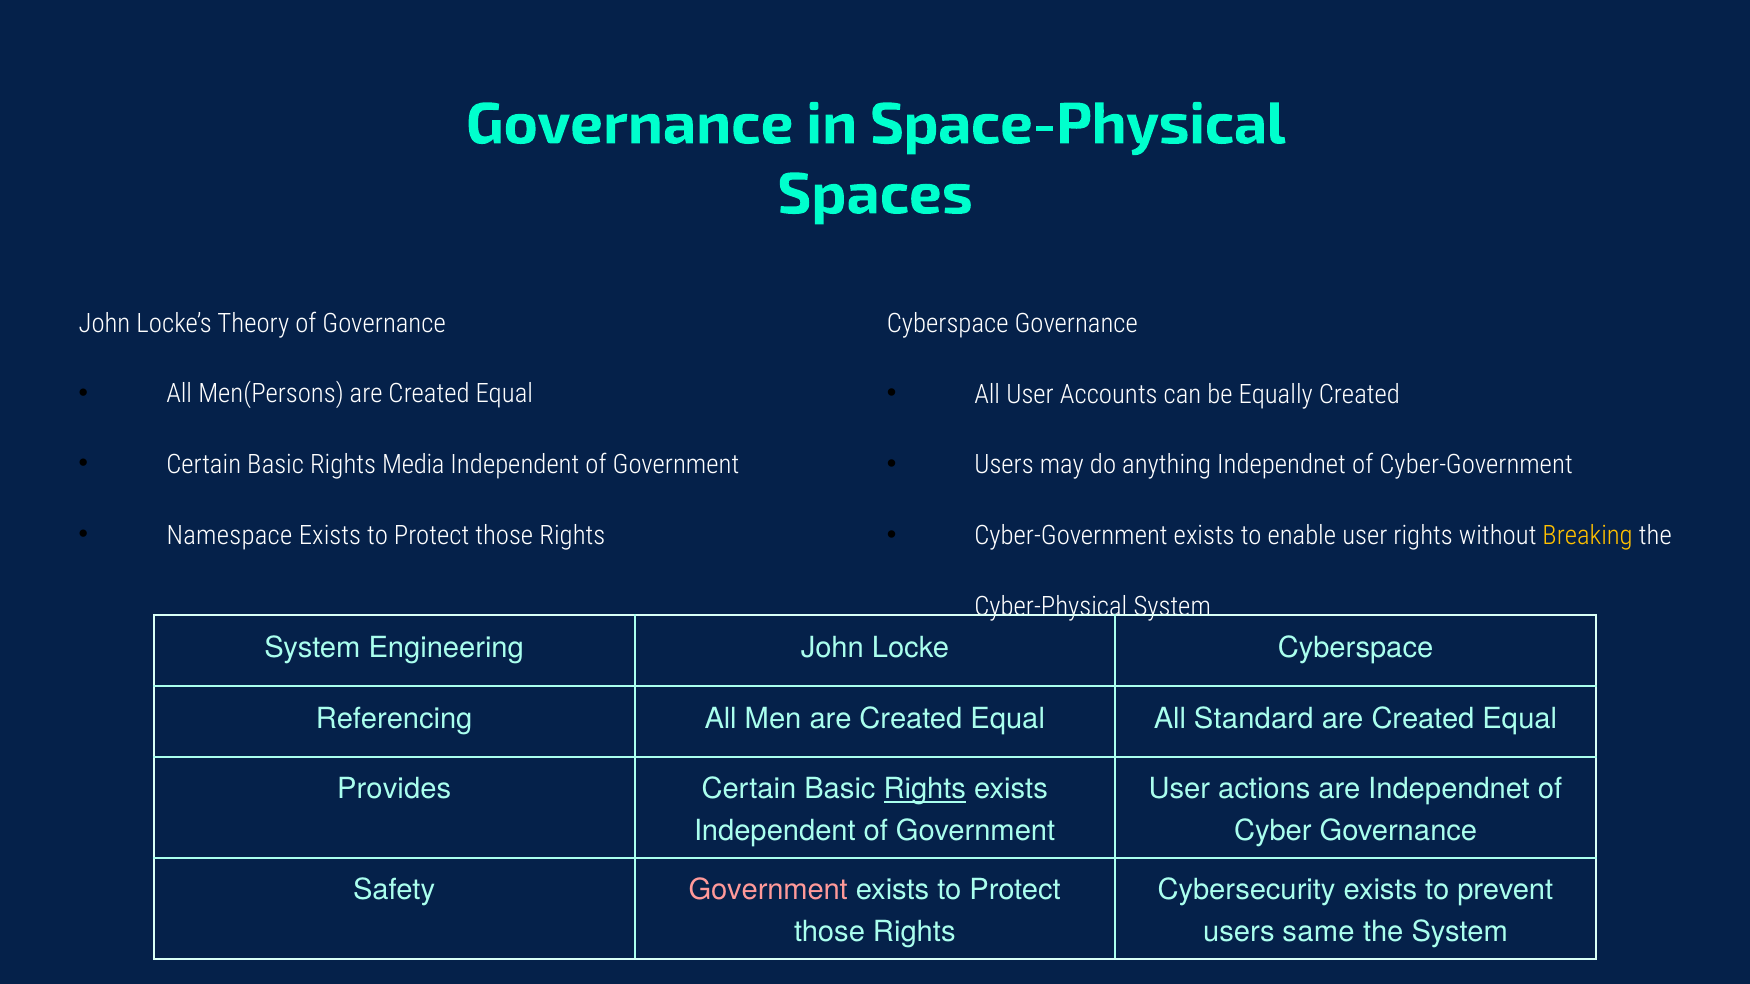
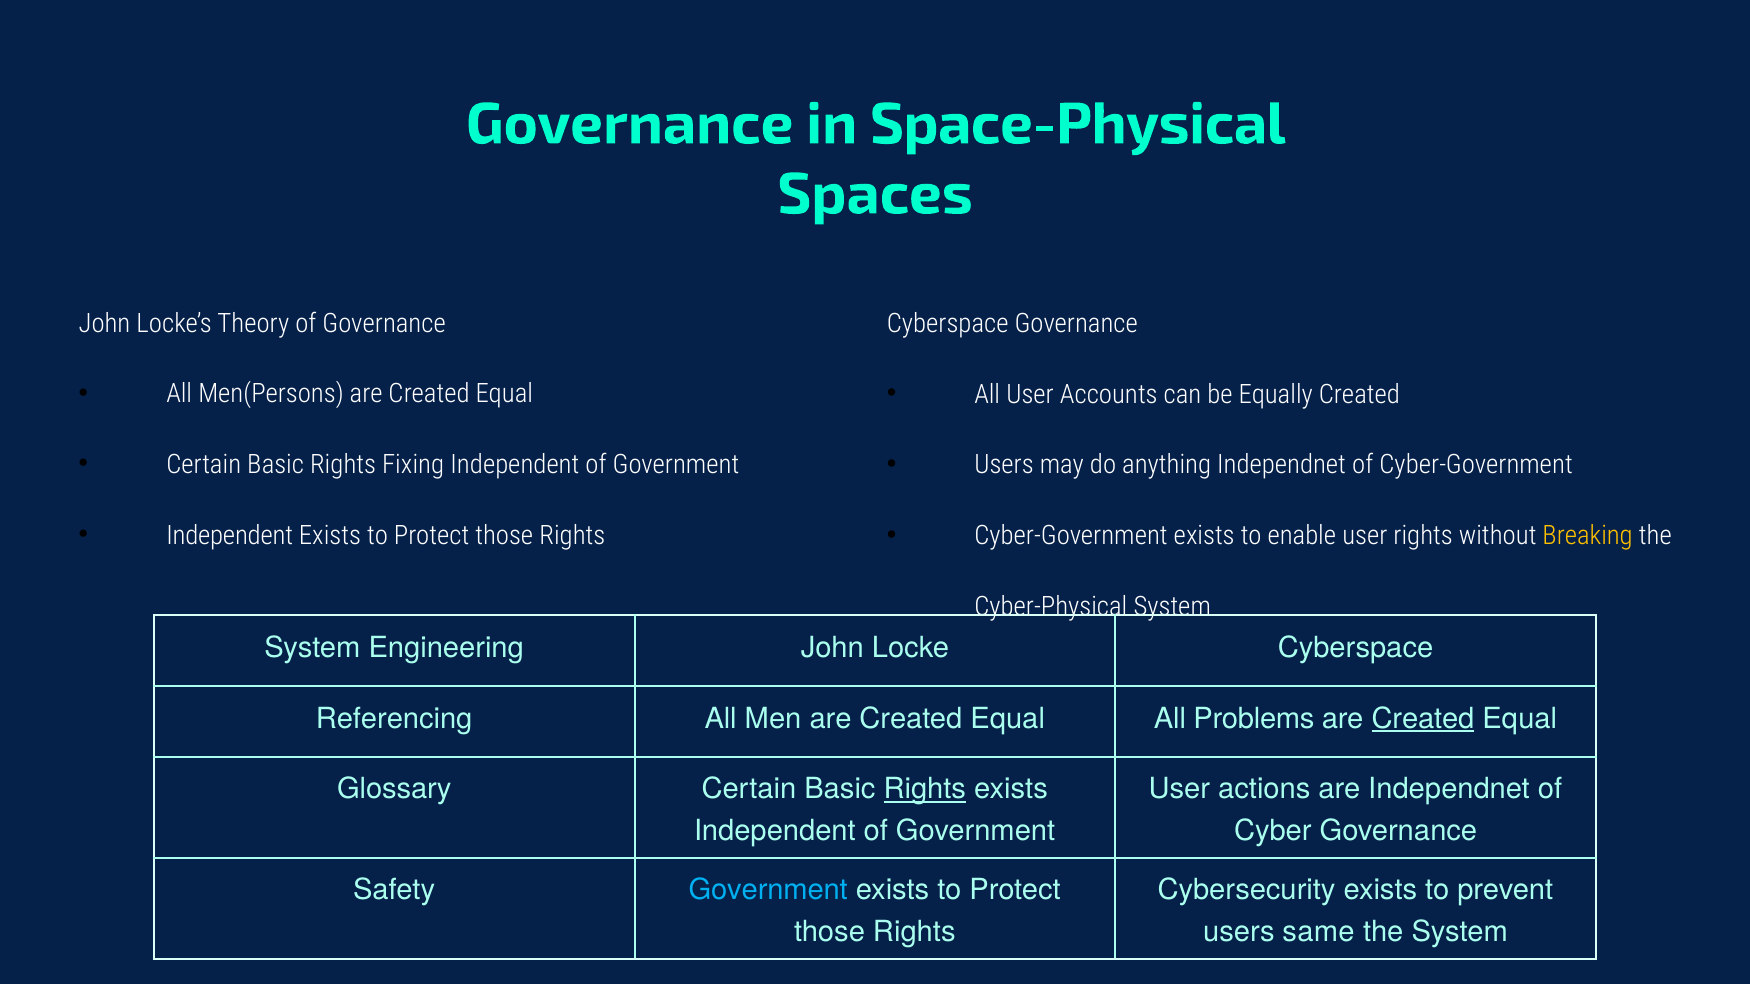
Media: Media -> Fixing (413, 465)
Namespace: Namespace -> Independent (230, 536)
Standard: Standard -> Problems (1254, 719)
Created underline: none -> present (1423, 719)
Provides: Provides -> Glossary (394, 790)
Government colour: pink -> light blue (768, 891)
